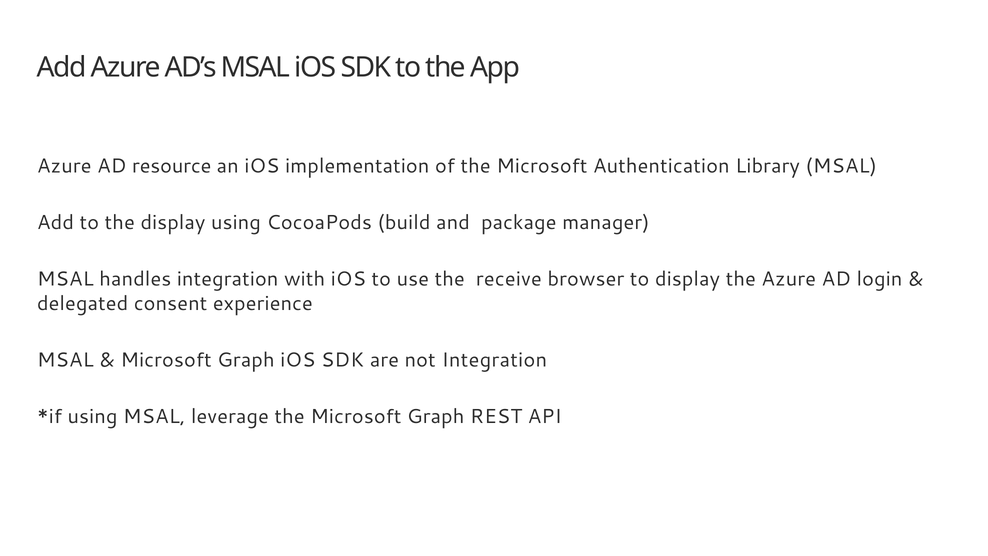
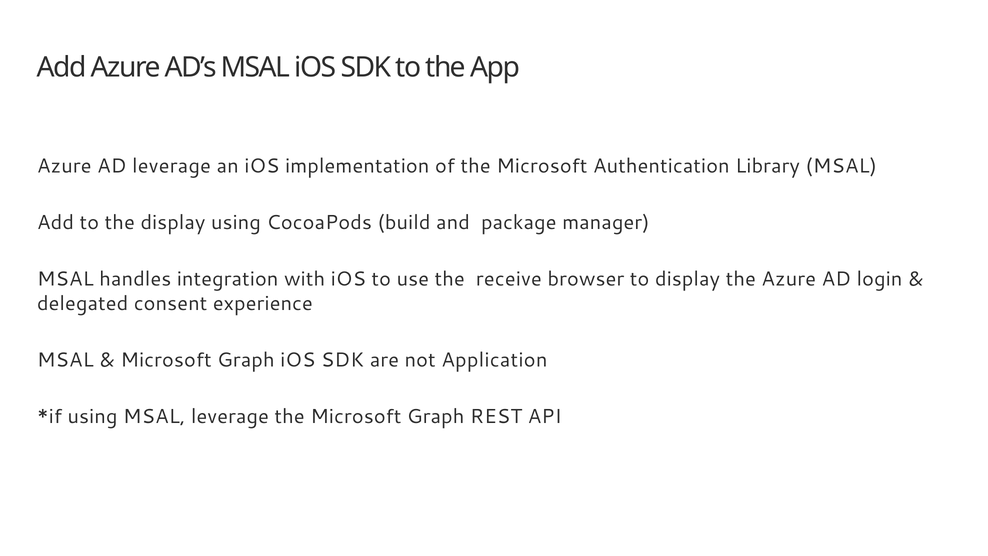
AD resource: resource -> leverage (172, 166)
not Integration: Integration -> Application (494, 360)
